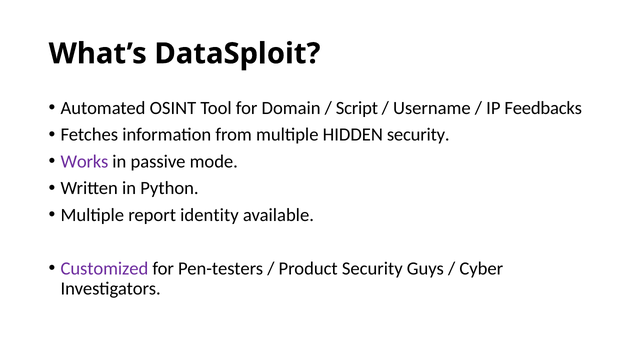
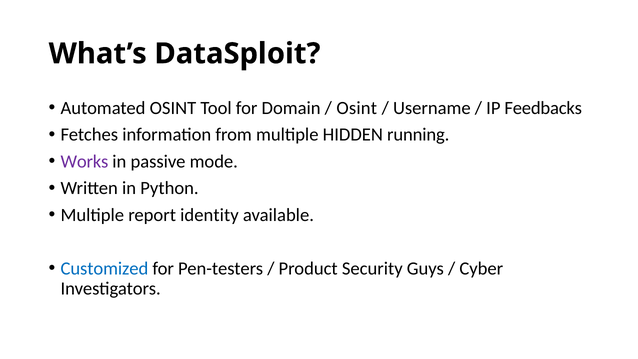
Script: Script -> Osint (357, 108)
HIDDEN security: security -> running (418, 135)
Customized colour: purple -> blue (104, 268)
